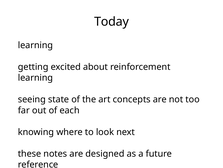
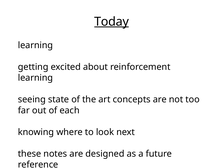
Today underline: none -> present (112, 21)
